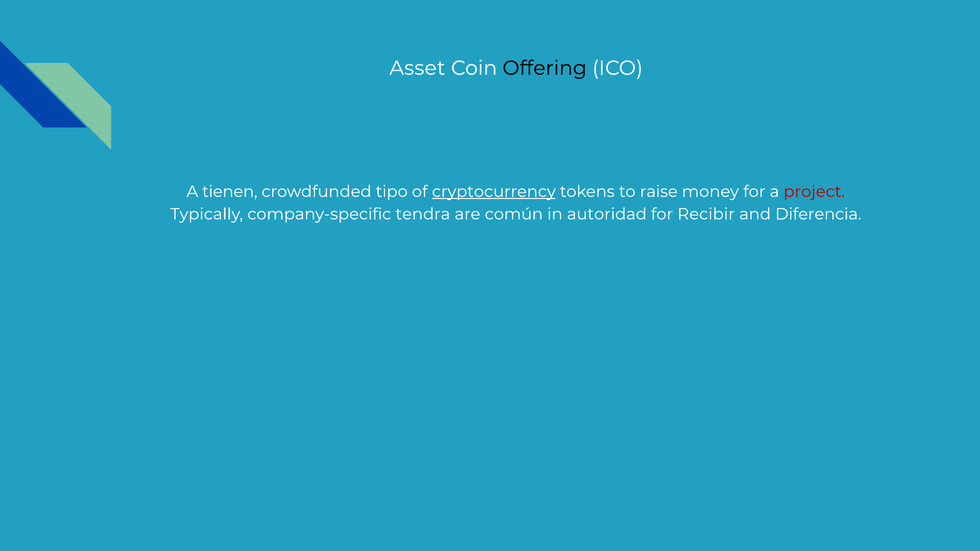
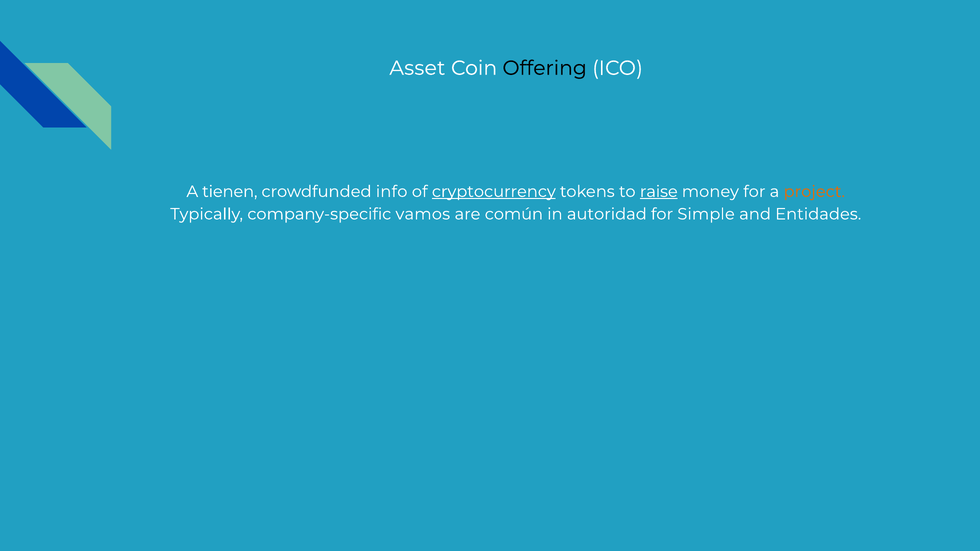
tipo: tipo -> info (392, 192)
raise underline: none -> present (659, 192)
project colour: red -> orange (814, 192)
tendra: tendra -> vamos (423, 214)
Recibir: Recibir -> Simple (706, 214)
Diferencia: Diferencia -> Entidades (818, 214)
